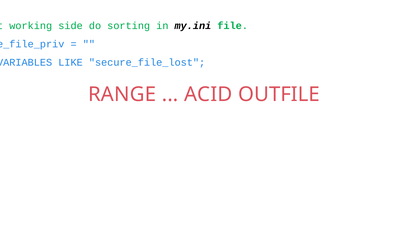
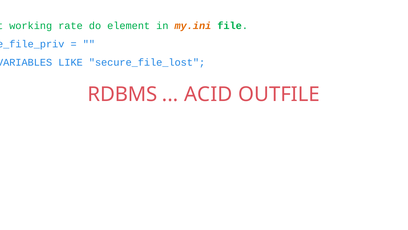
side: side -> rate (71, 26)
sorting: sorting -> element (129, 26)
my.ini colour: black -> orange (193, 26)
RANGE: RANGE -> RDBMS (122, 94)
